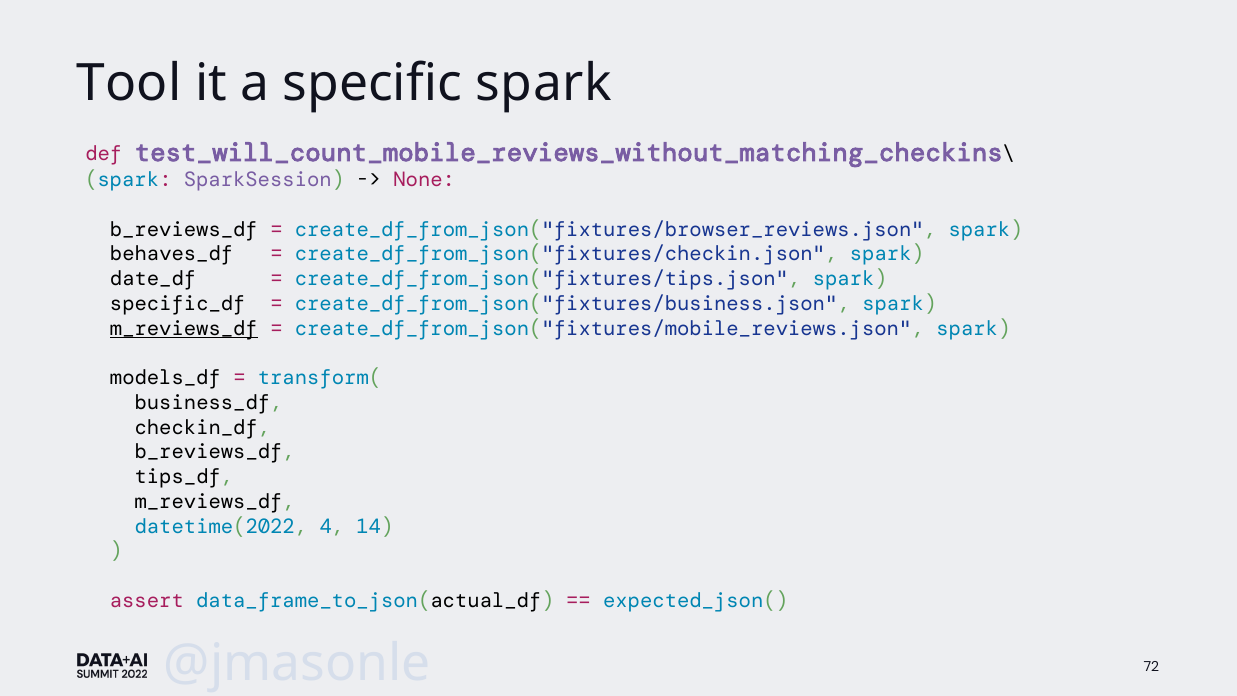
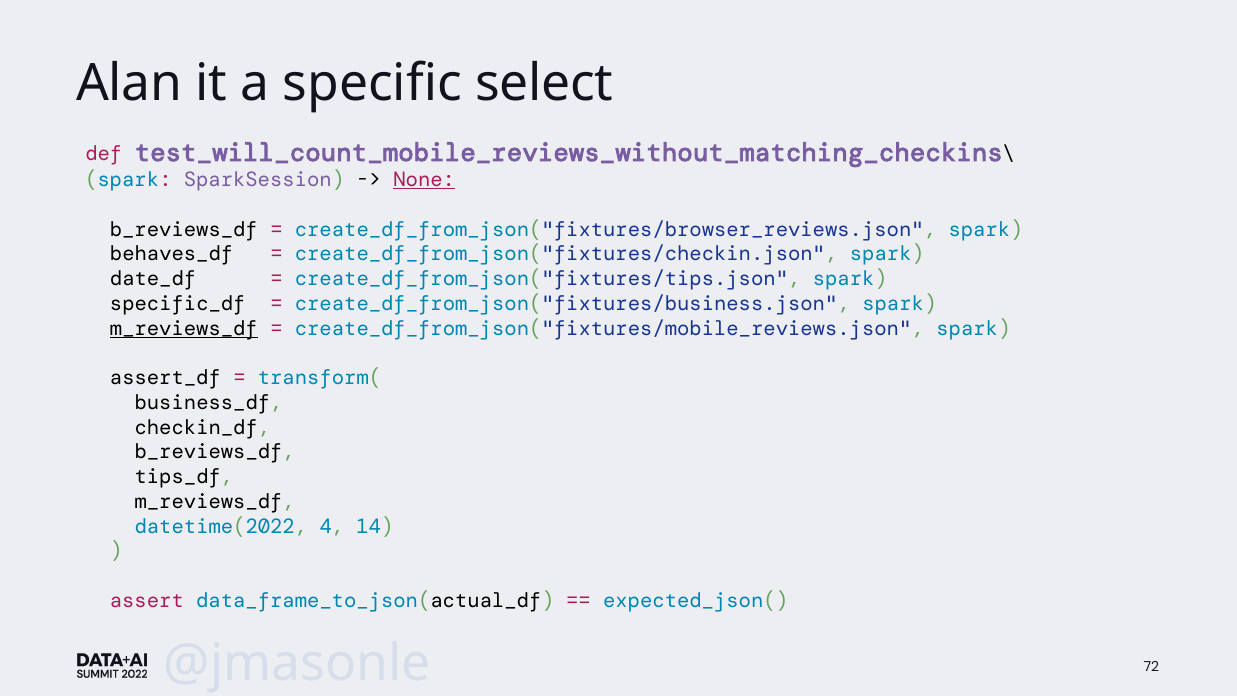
Tool: Tool -> Alan (129, 84)
specific spark: spark -> select (544, 84)
None underline: none -> present (424, 180)
models_df: models_df -> assert_df (165, 378)
